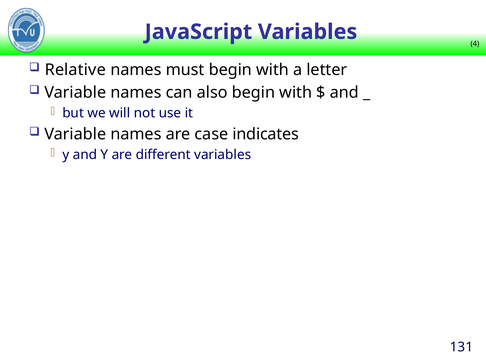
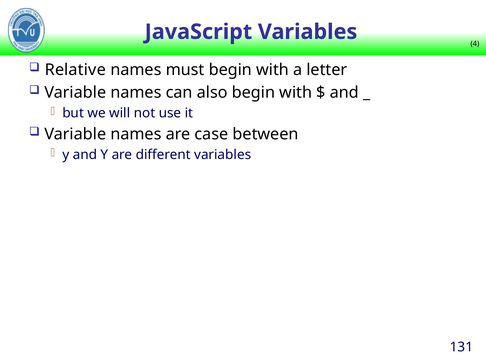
indicates: indicates -> between (266, 134)
